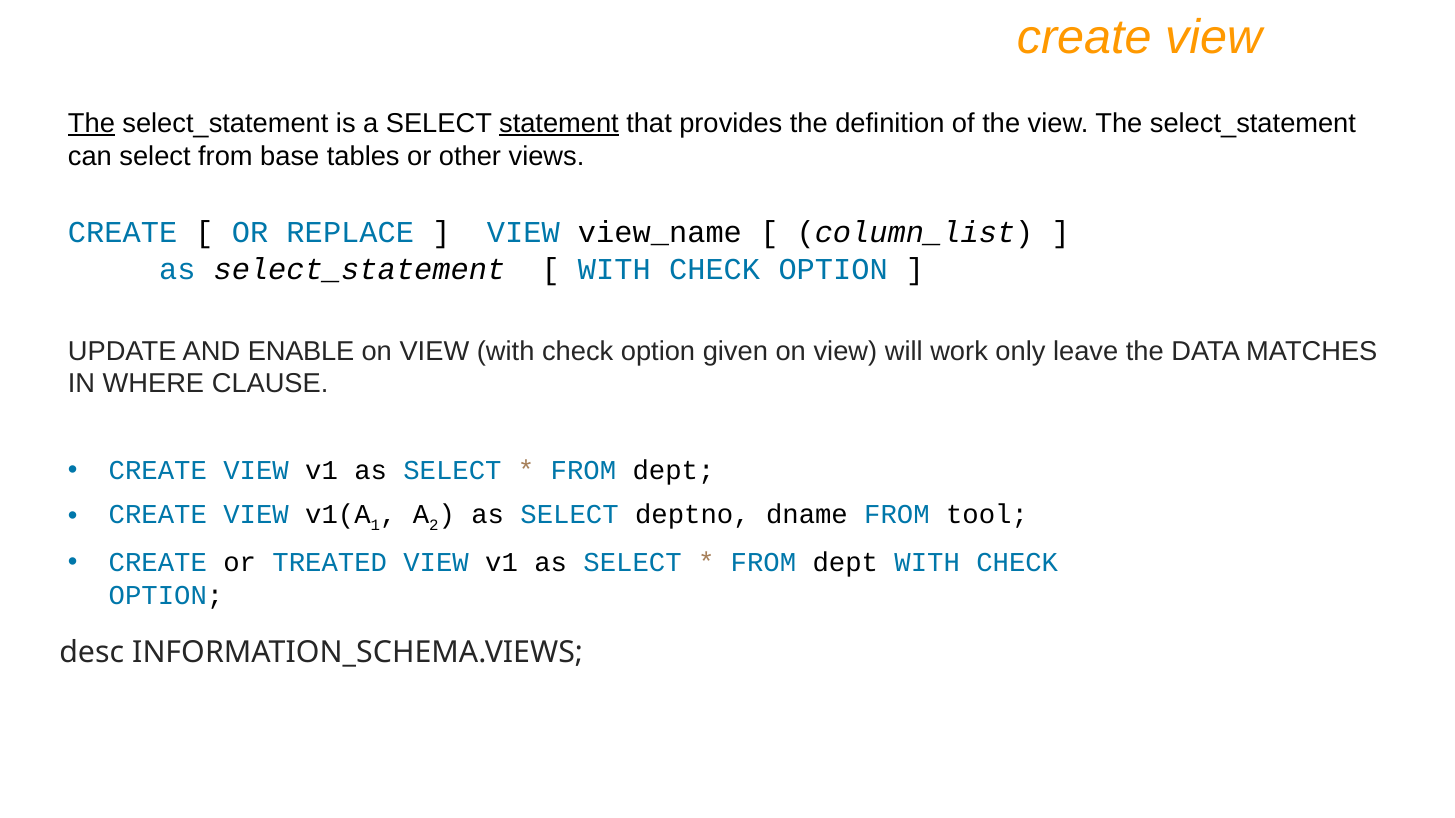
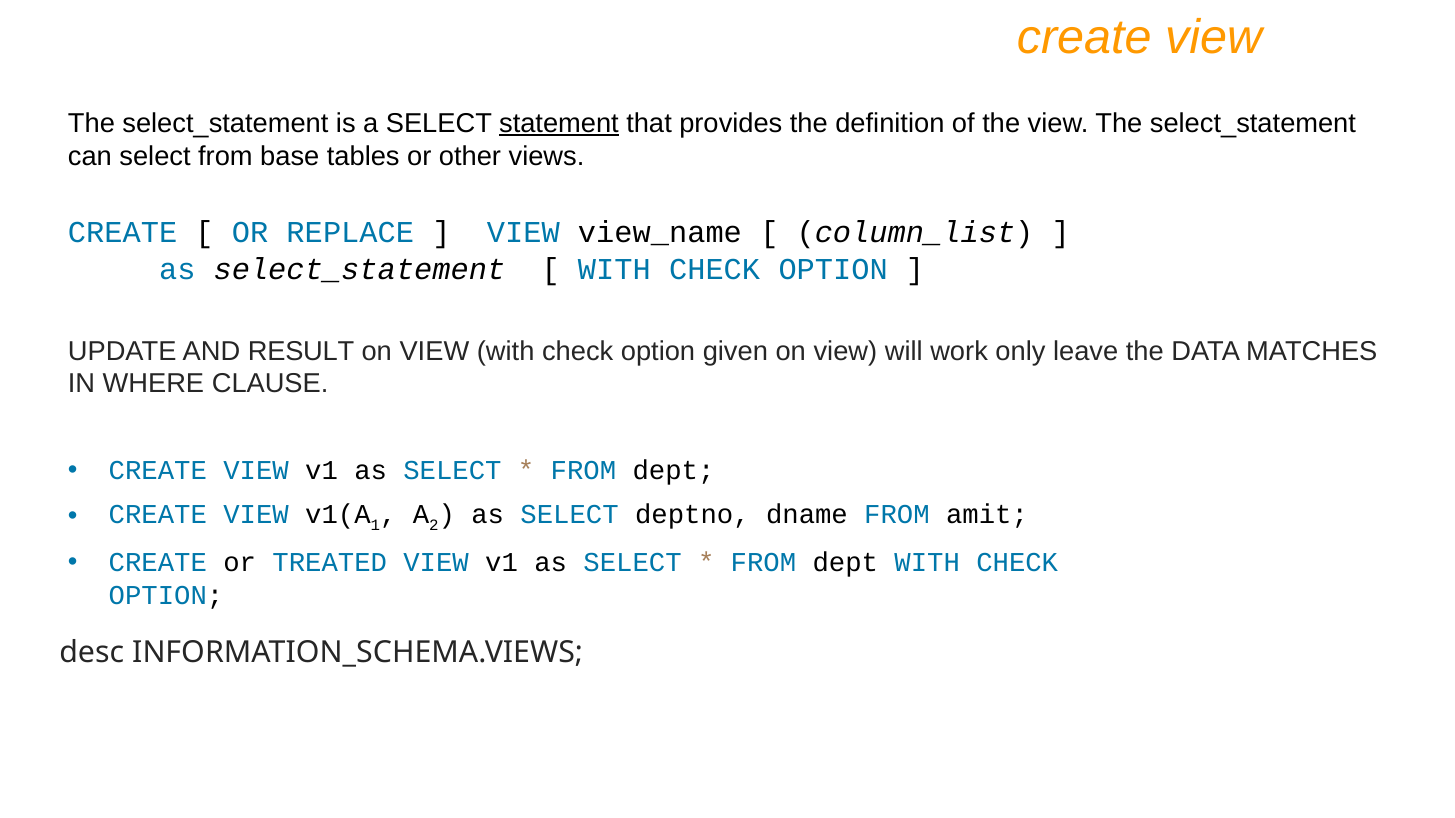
The underline: present -> none (91, 124)
ENABLE: ENABLE -> RESULT (301, 351)
tool: tool -> amit (987, 515)
